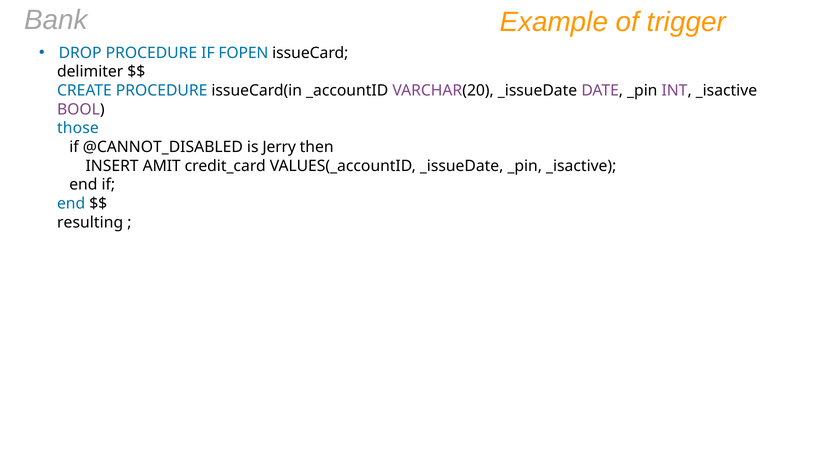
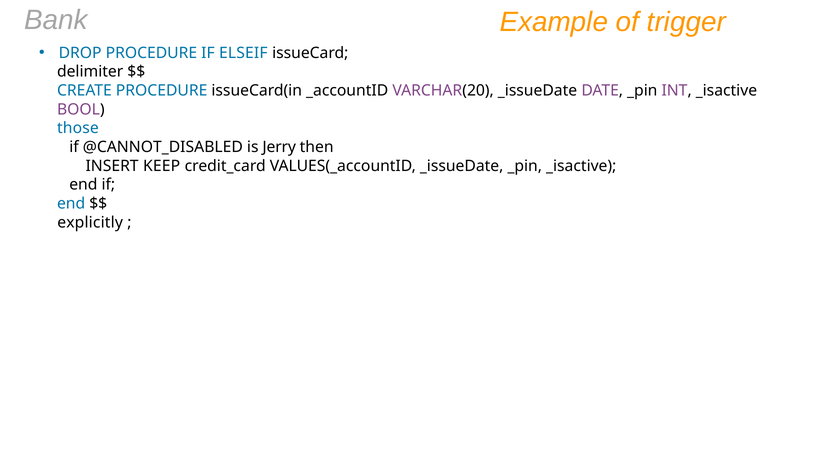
FOPEN: FOPEN -> ELSEIF (243, 53)
AMIT: AMIT -> KEEP (162, 166)
resulting: resulting -> explicitly (90, 222)
